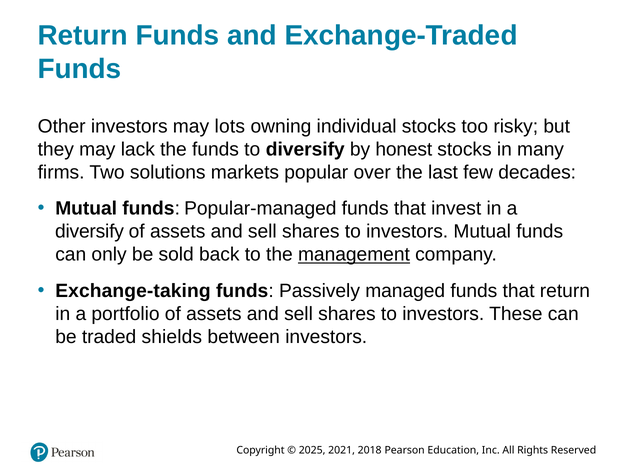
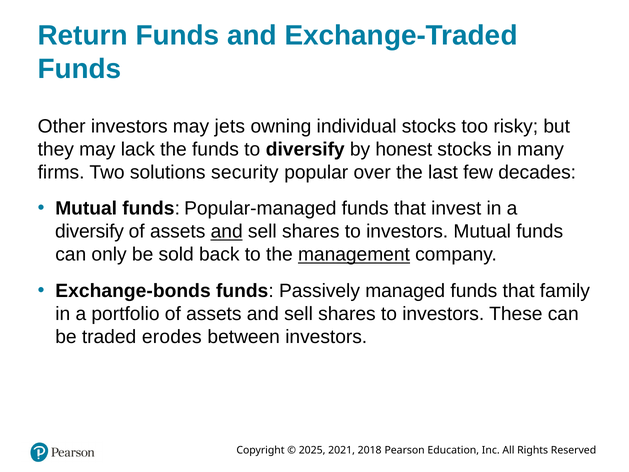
lots: lots -> jets (230, 126)
markets: markets -> security (245, 172)
and underline: none -> present (227, 231)
Exchange-taking: Exchange-taking -> Exchange-bonds (133, 291)
that return: return -> family (565, 291)
shields: shields -> erodes (172, 337)
